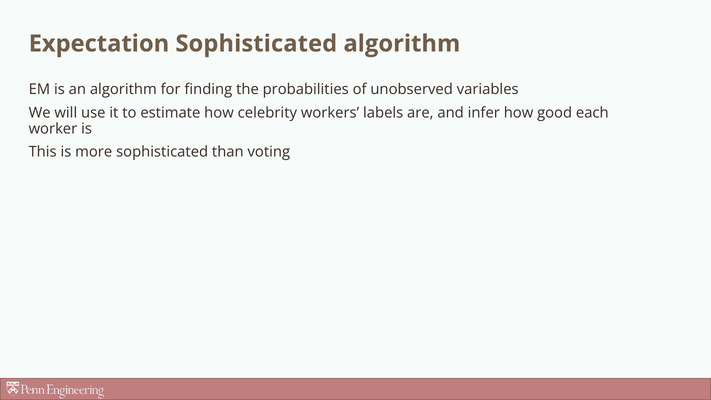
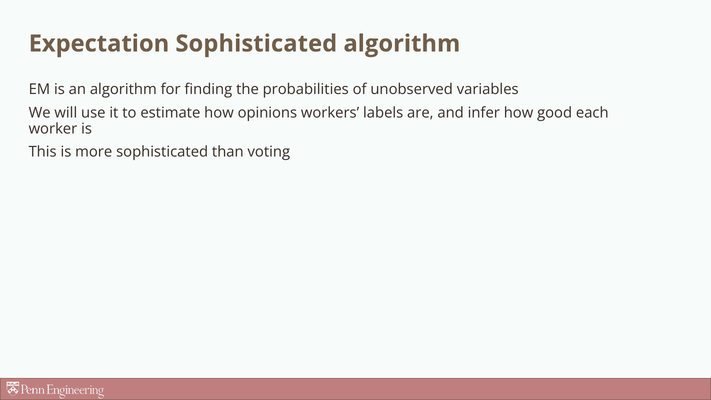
celebrity: celebrity -> opinions (267, 113)
